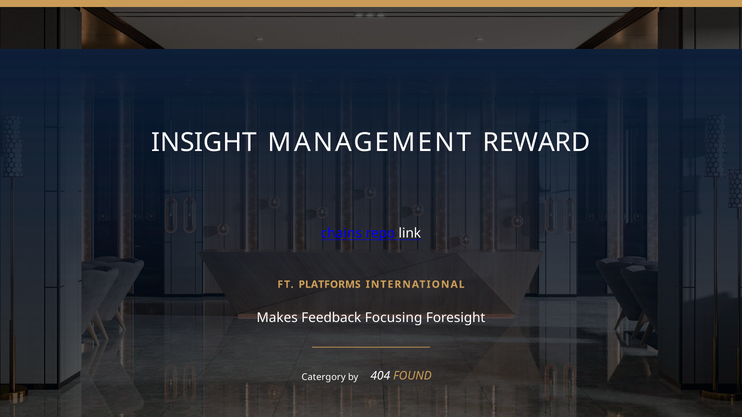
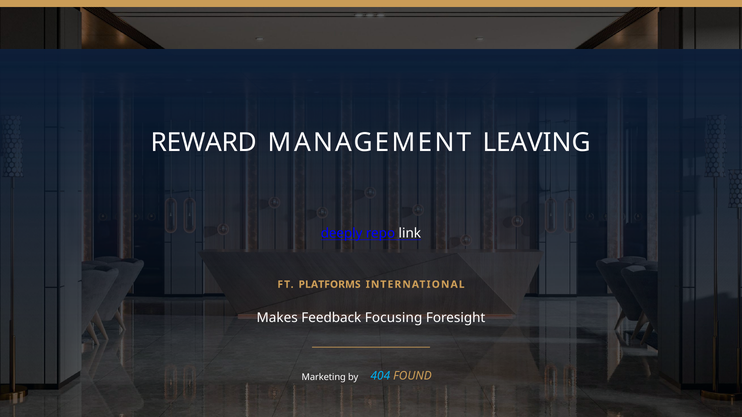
INSIGHT: INSIGHT -> REWARD (204, 143)
REWARD: REWARD -> LEAVING (537, 143)
chains: chains -> deeply (342, 234)
Catergory: Catergory -> Marketing (324, 377)
404 colour: white -> light blue (380, 376)
